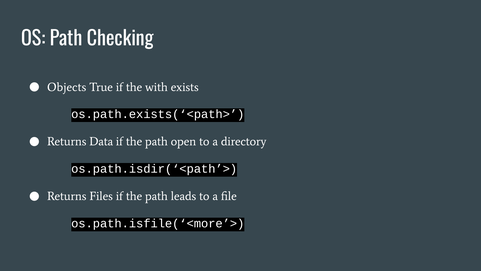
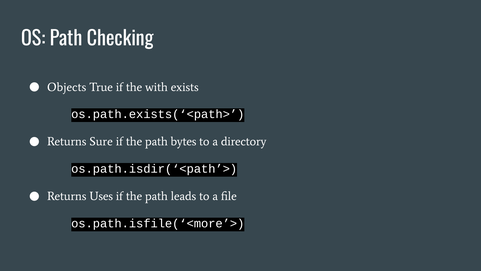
Data: Data -> Sure (101, 141)
open: open -> bytes (184, 141)
Files: Files -> Uses (101, 196)
